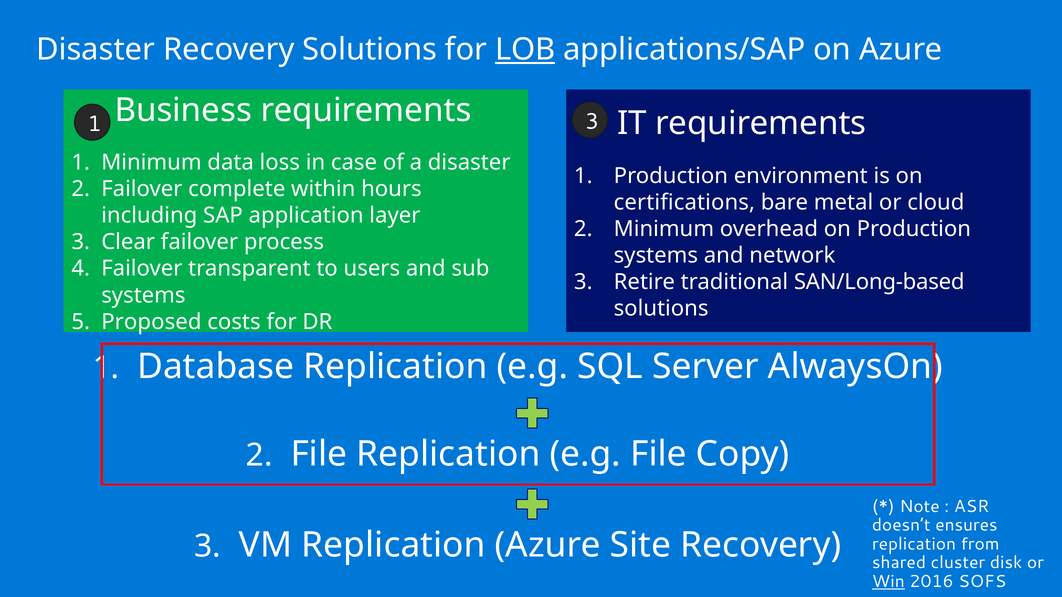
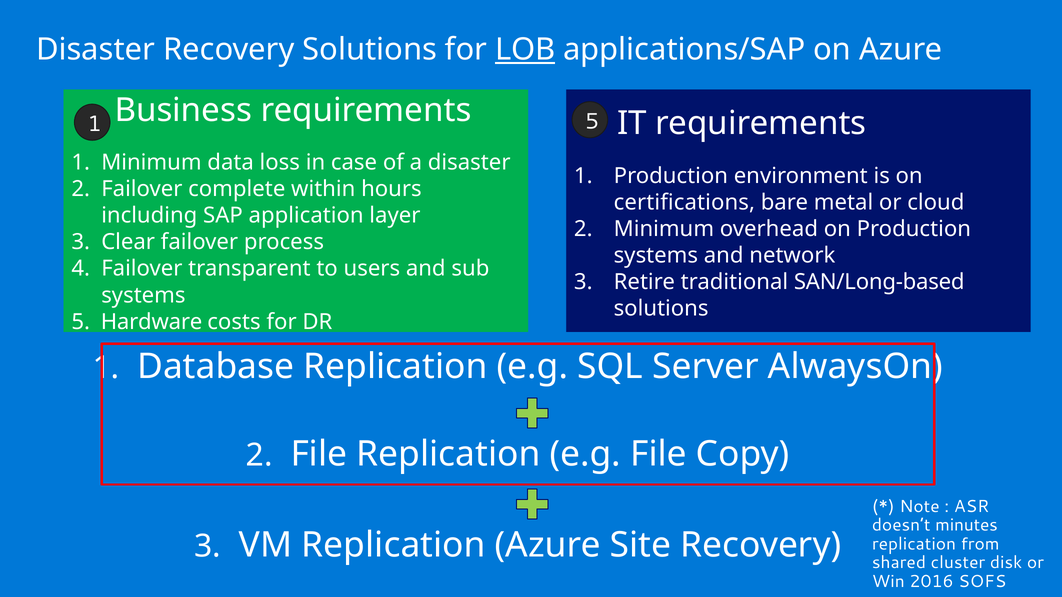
1 3: 3 -> 5 (592, 121)
Proposed: Proposed -> Hardware (152, 322)
ensures: ensures -> minutes (967, 525)
Win underline: present -> none (888, 582)
